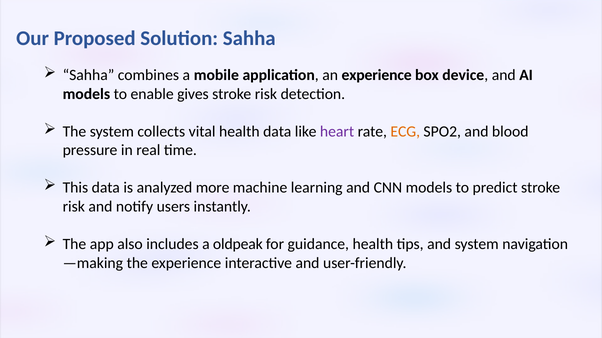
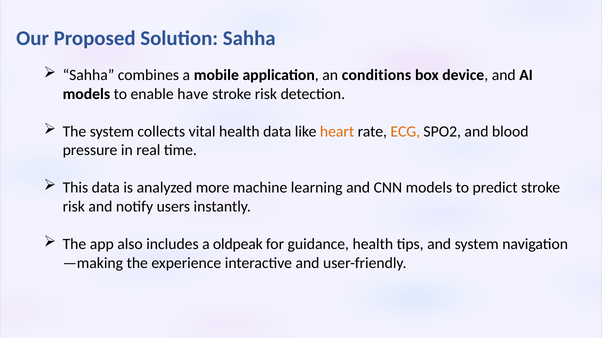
an experience: experience -> conditions (376, 75)
gives: gives -> have (193, 94)
heart colour: purple -> orange (337, 132)
